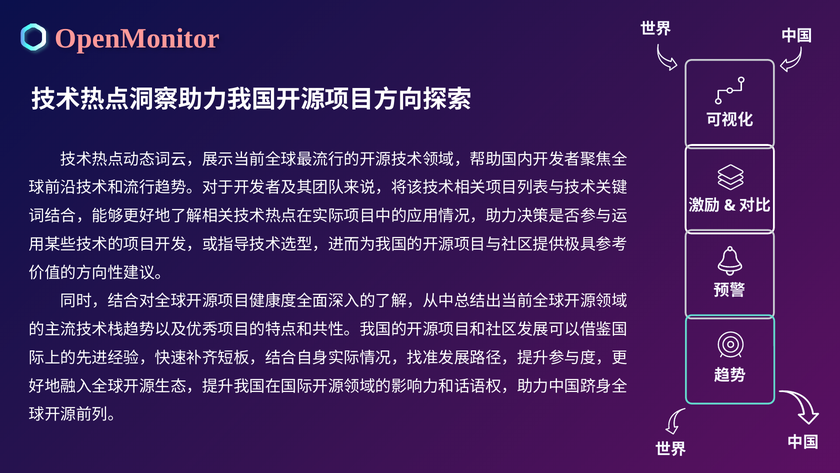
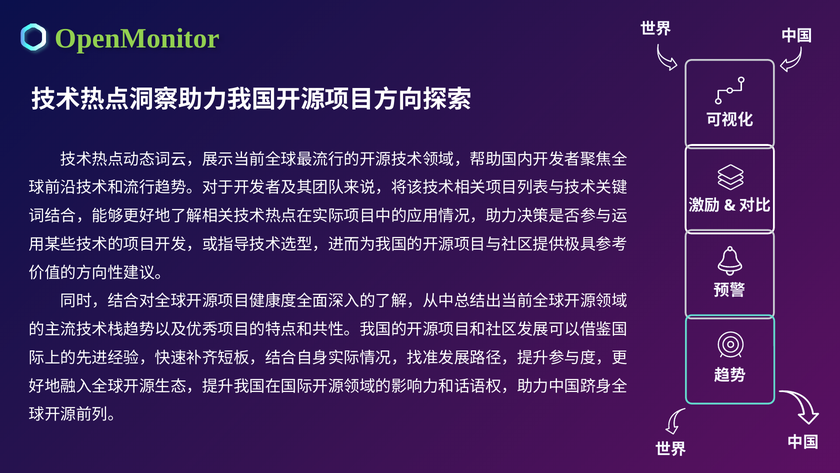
OpenMonitor colour: pink -> light green (137, 39)
